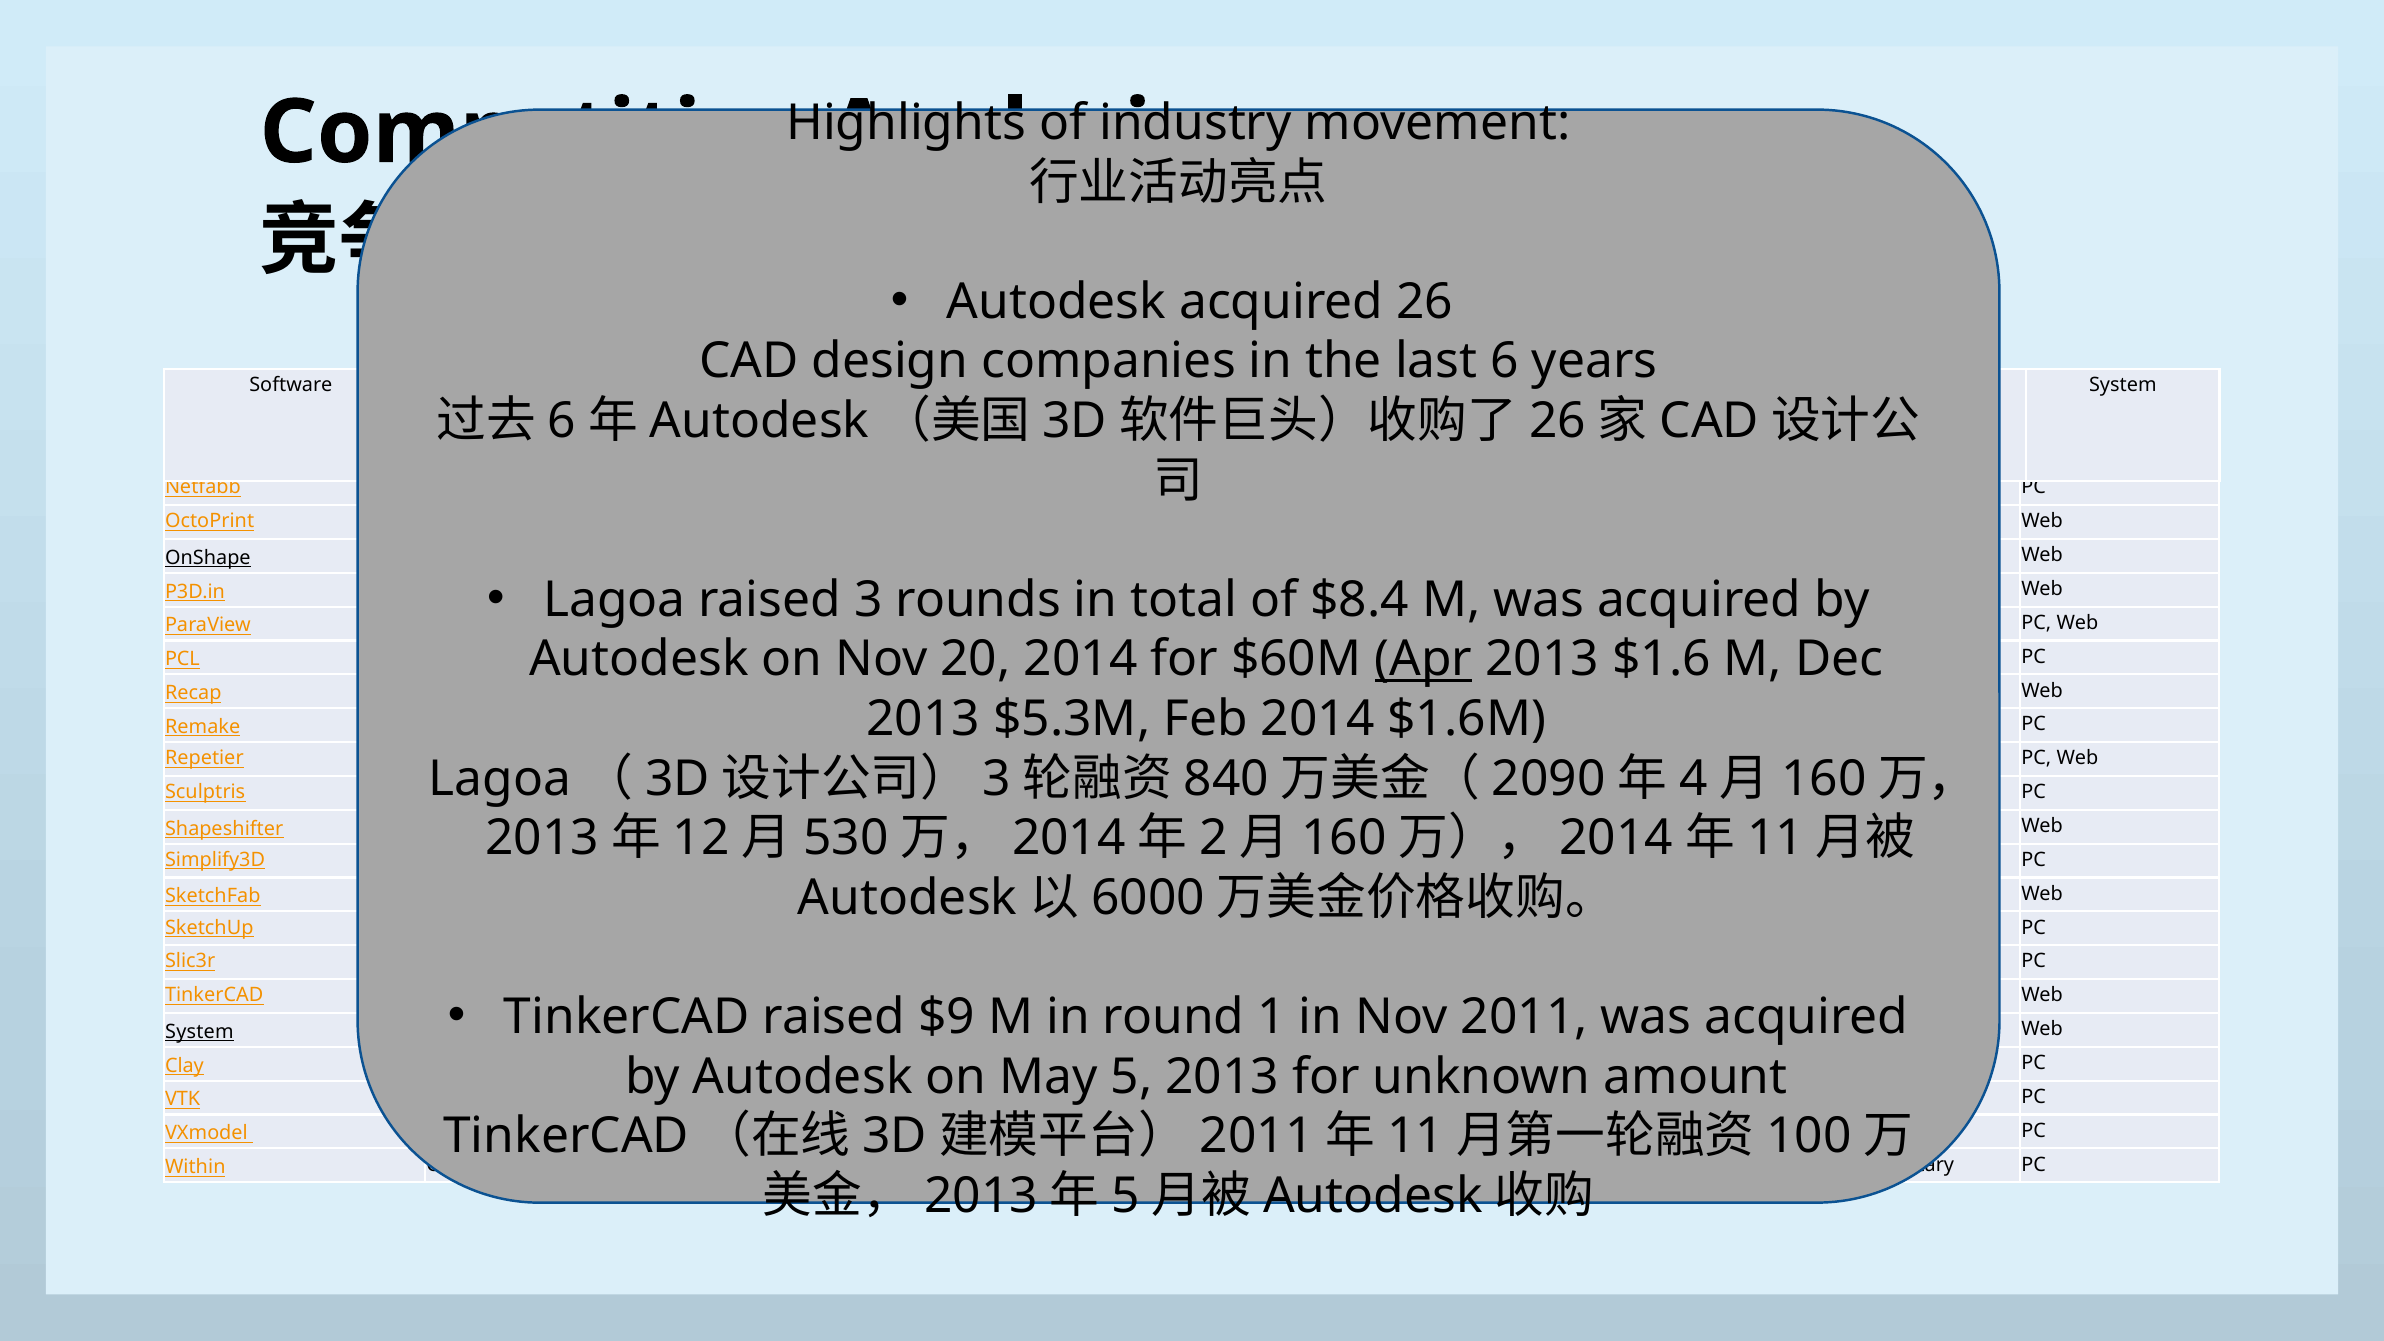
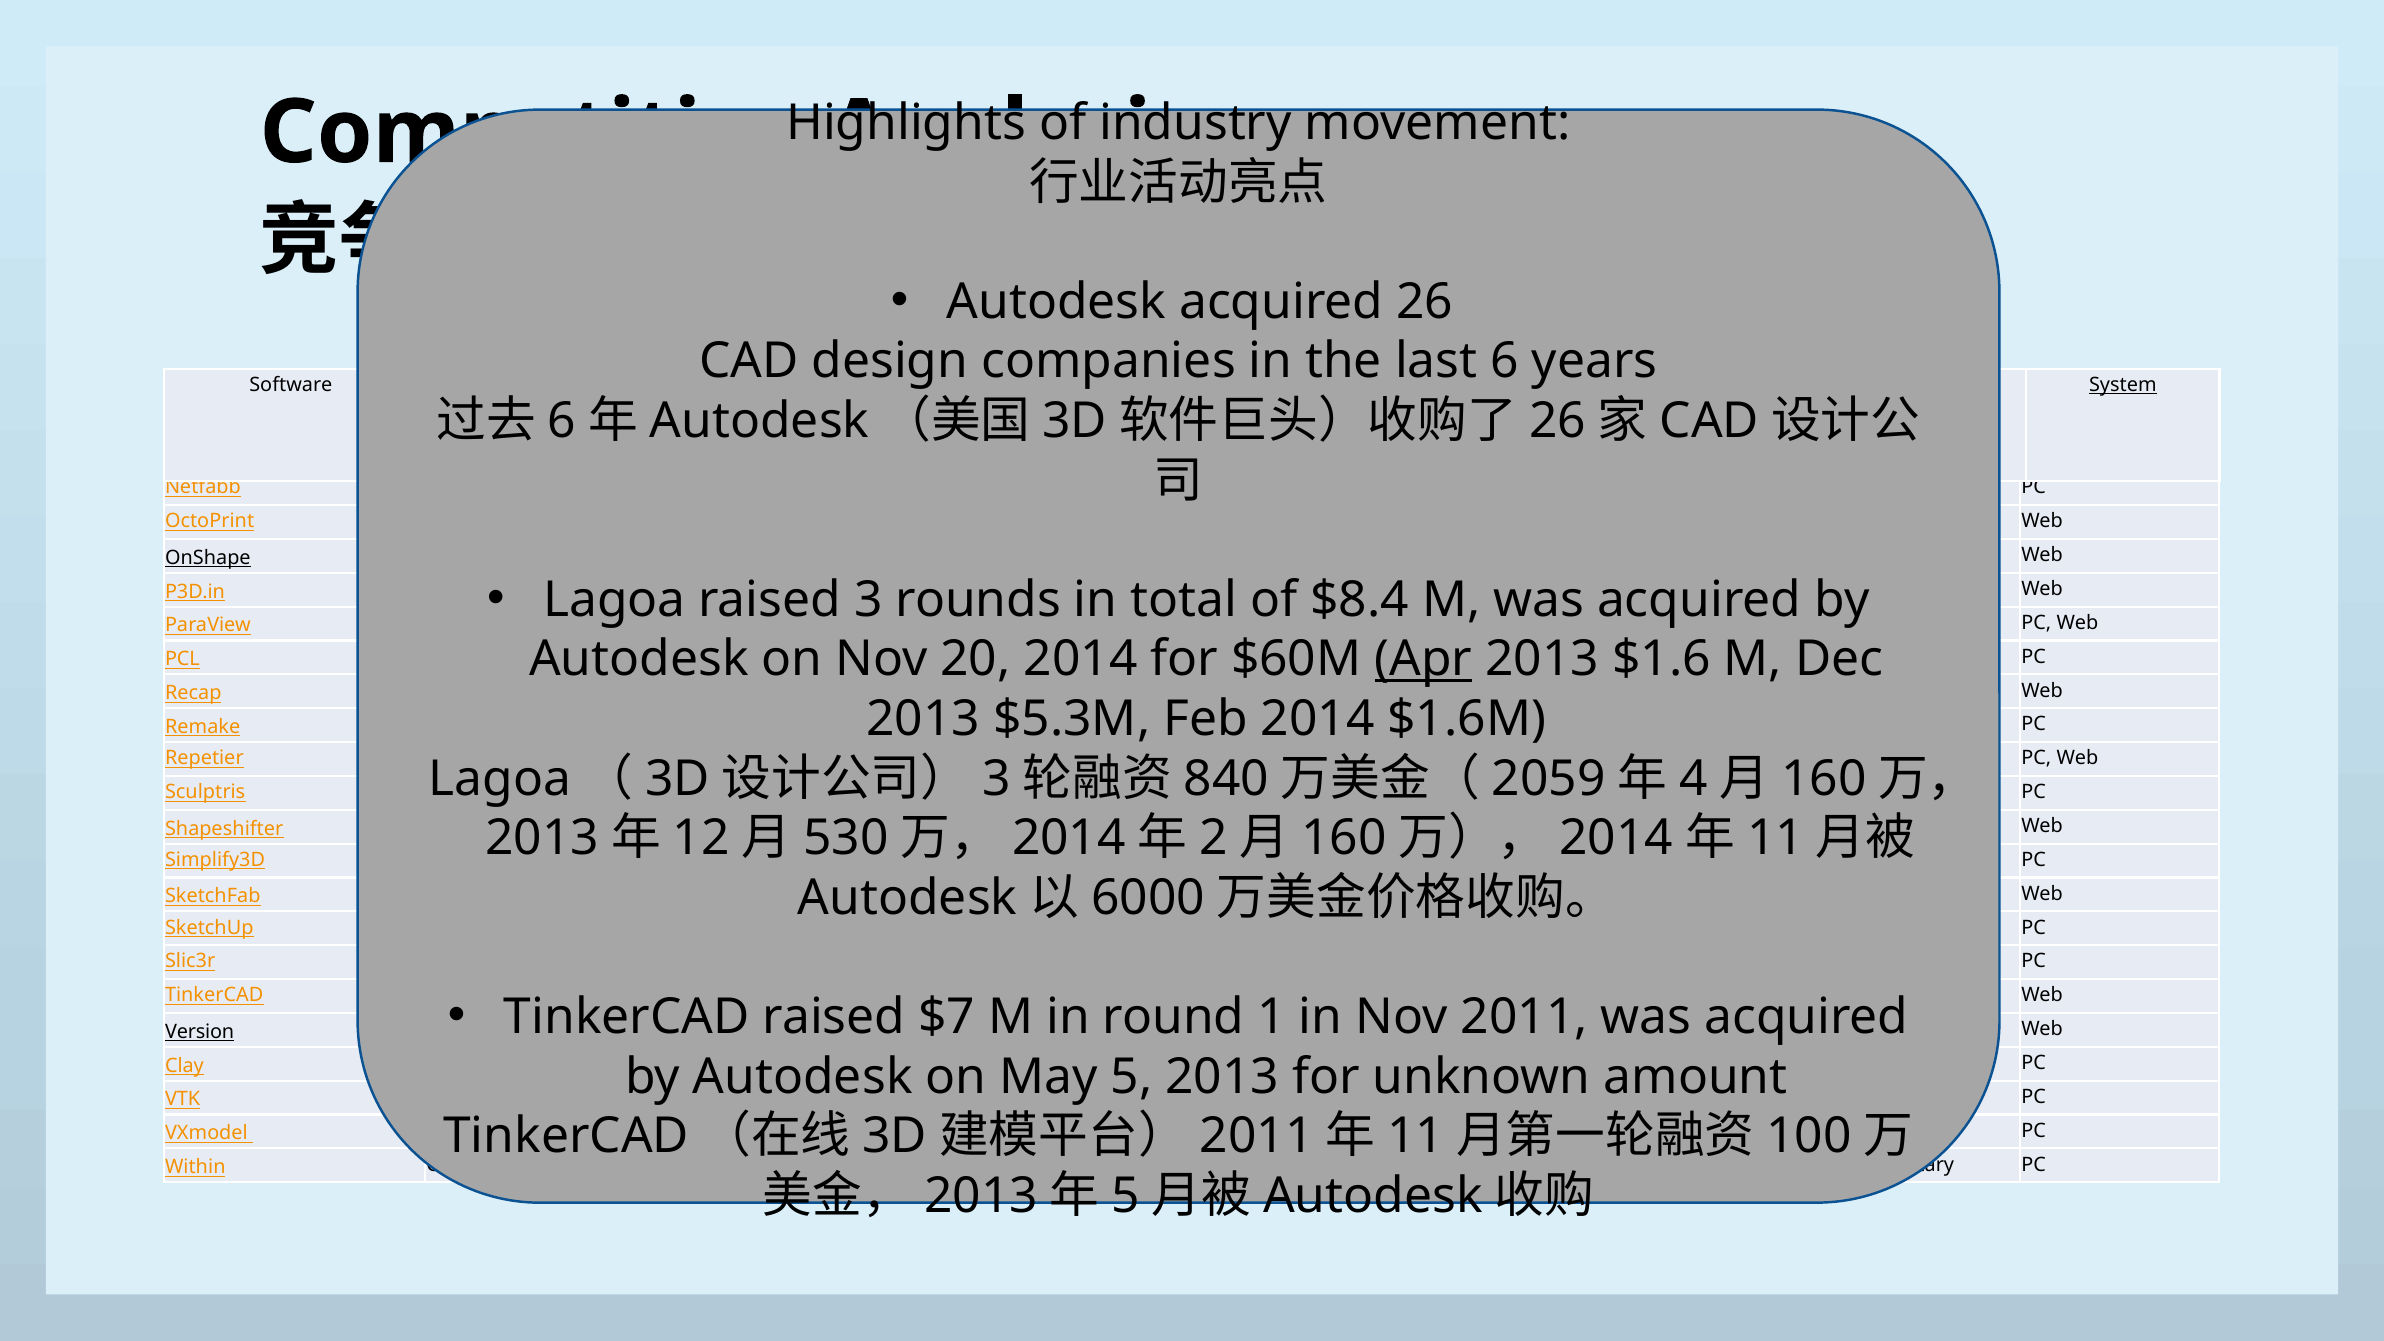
System underline: none -> present (2123, 385)
2090: 2090 -> 2059 (1549, 779)
$9: $9 -> $7 (947, 1017)
System: System -> Version (200, 1032)
